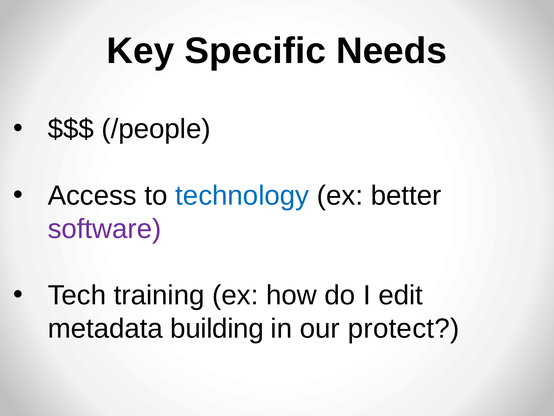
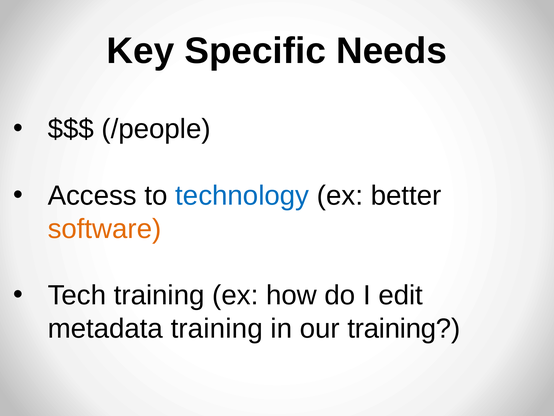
software colour: purple -> orange (105, 229)
metadata building: building -> training (217, 328)
our protect: protect -> training (404, 328)
